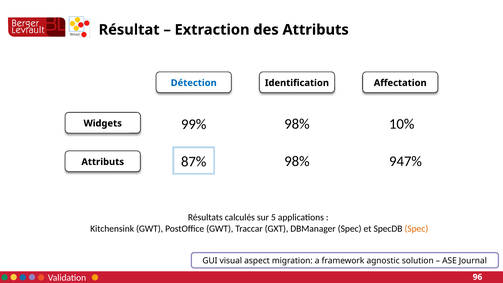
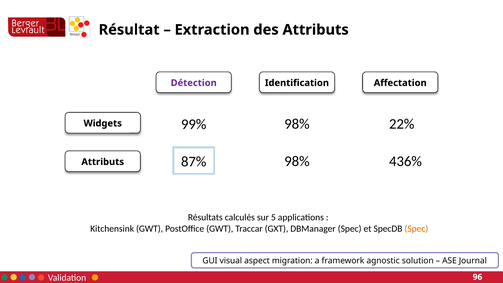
Détection colour: blue -> purple (194, 83)
10%: 10% -> 22% (402, 124)
947%: 947% -> 436% (405, 161)
